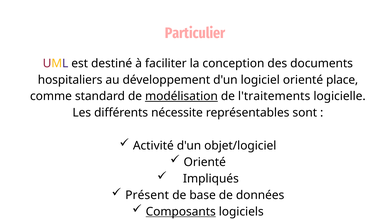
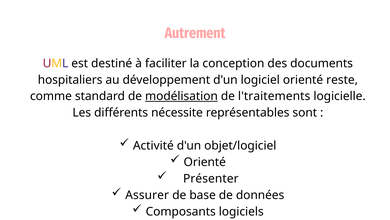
Particulier: Particulier -> Autrement (195, 33)
place: place -> reste (342, 80)
Impliqués: Impliqués -> Présenter (211, 178)
Présent: Présent -> Assurer (147, 195)
Composants underline: present -> none (181, 211)
